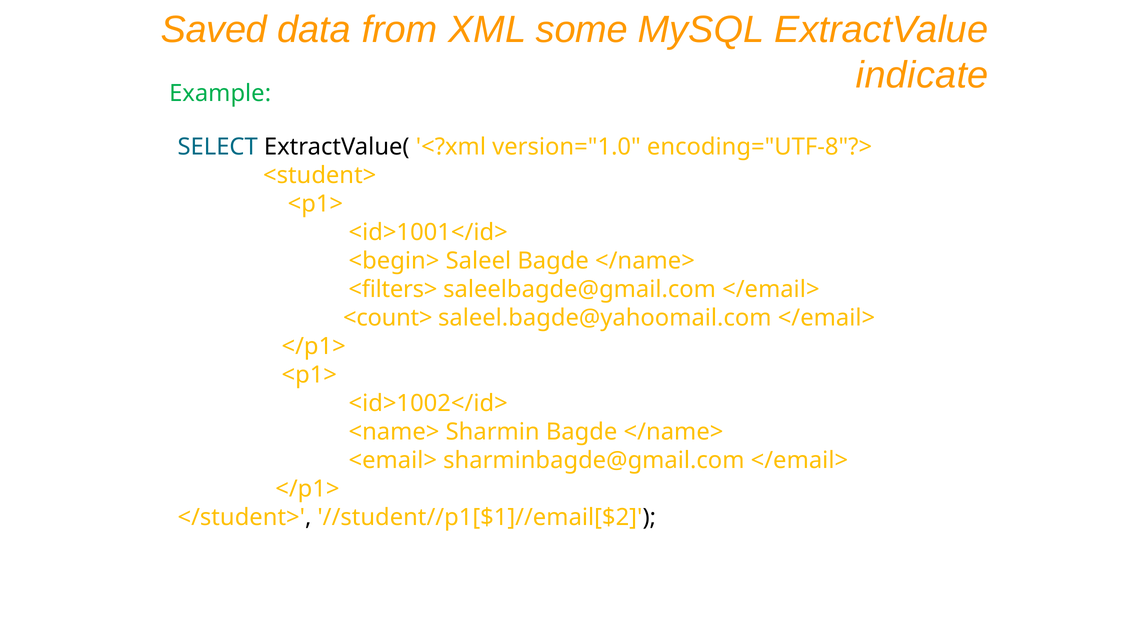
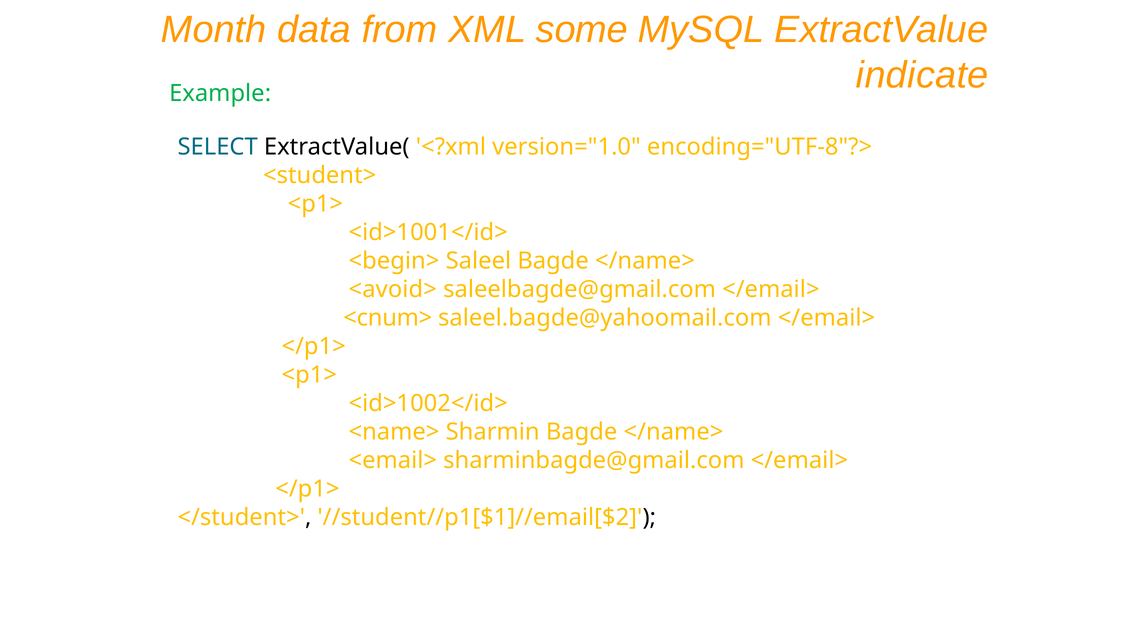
Saved: Saved -> Month (214, 30)
<filters>: <filters> -> <avoid> (393, 290)
<count>: <count> -> <cnum> (388, 318)
